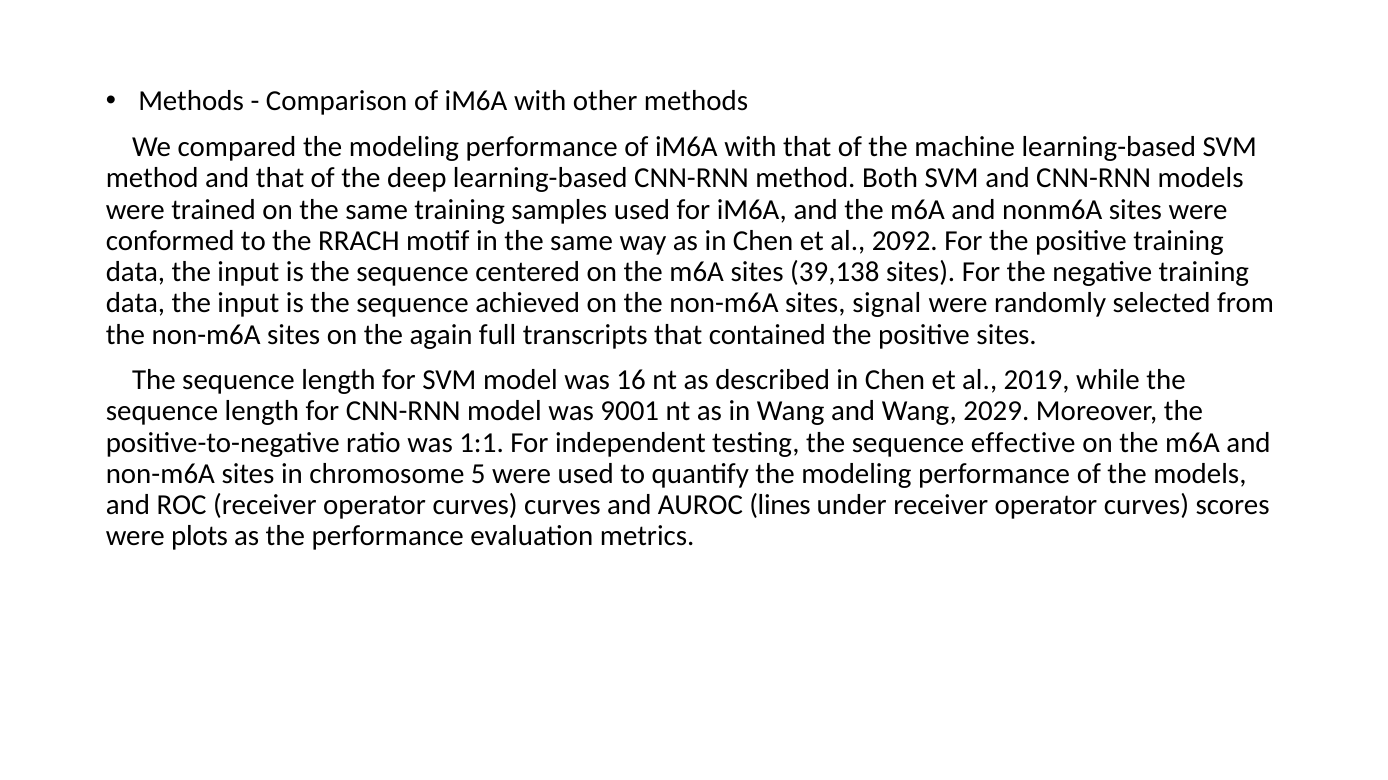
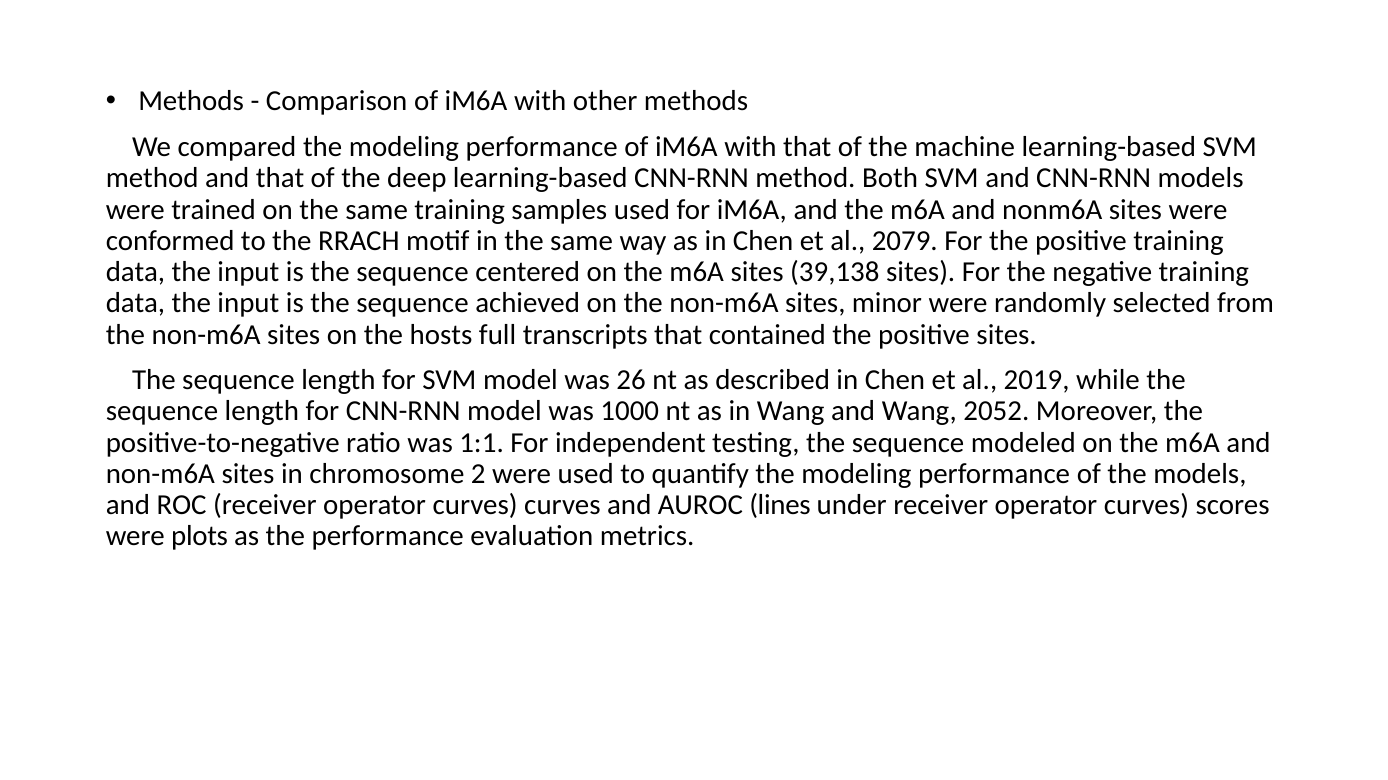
2092: 2092 -> 2079 (905, 241)
signal: signal -> minor (887, 304)
again: again -> hosts (441, 335)
16: 16 -> 26 (631, 381)
9001: 9001 -> 1000 (630, 412)
2029: 2029 -> 2052 (996, 412)
effective: effective -> modeled (1023, 443)
5: 5 -> 2 (478, 474)
